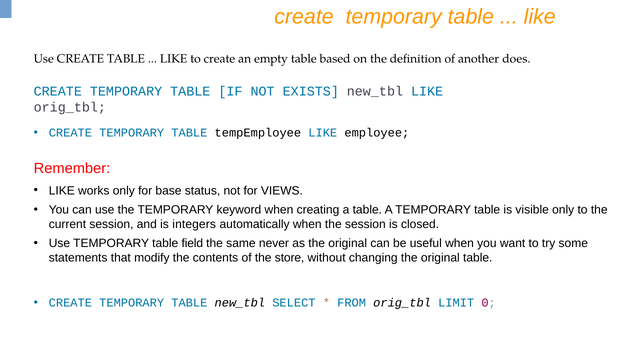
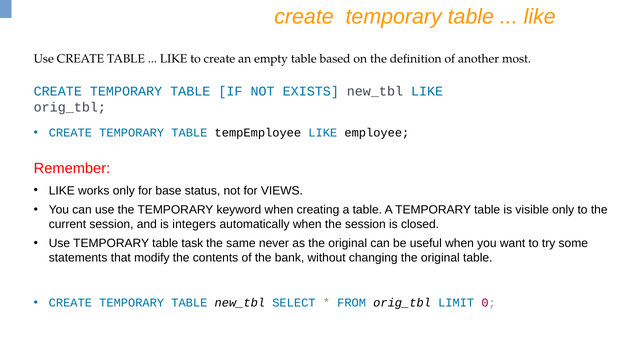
does: does -> most (516, 59)
field: field -> task (192, 244)
store: store -> bank (290, 258)
